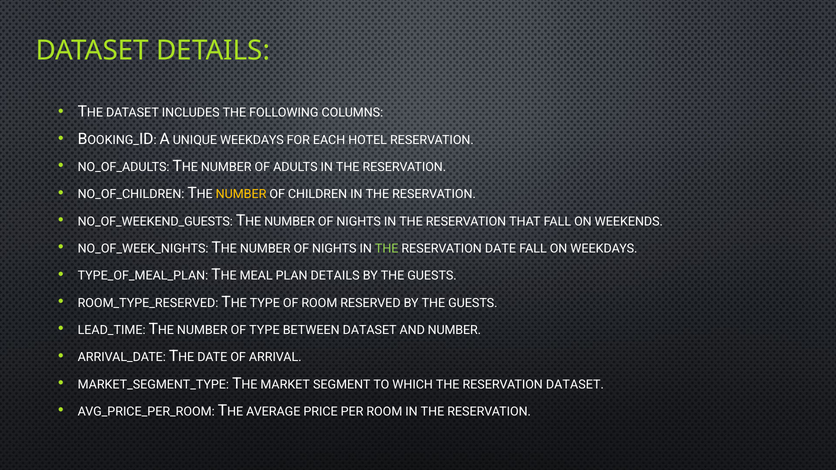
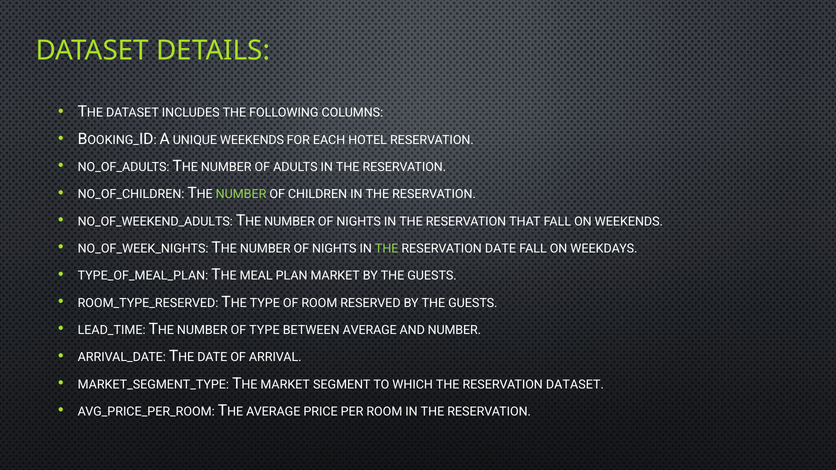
UNIQUE WEEKDAYS: WEEKDAYS -> WEEKENDS (252, 140)
NUMBER colour: yellow -> light green (241, 194)
NO_OF_WEEKEND_GUESTS: NO_OF_WEEKEND_GUESTS -> NO_OF_WEEKEND_ADULTS (155, 222)
PLAN DETAILS: DETAILS -> MARKET (335, 276)
BETWEEN DATASET: DATASET -> AVERAGE (370, 330)
